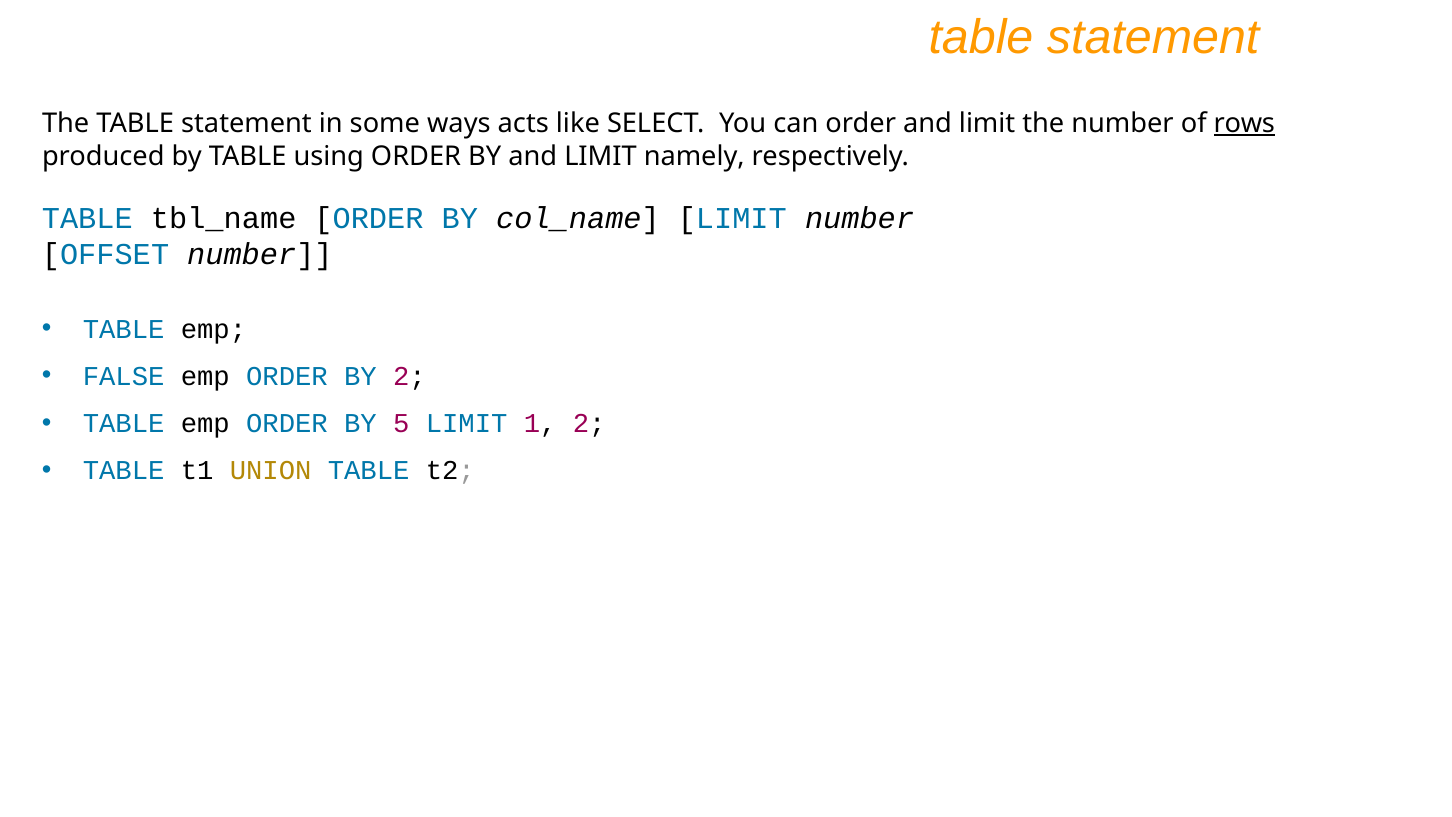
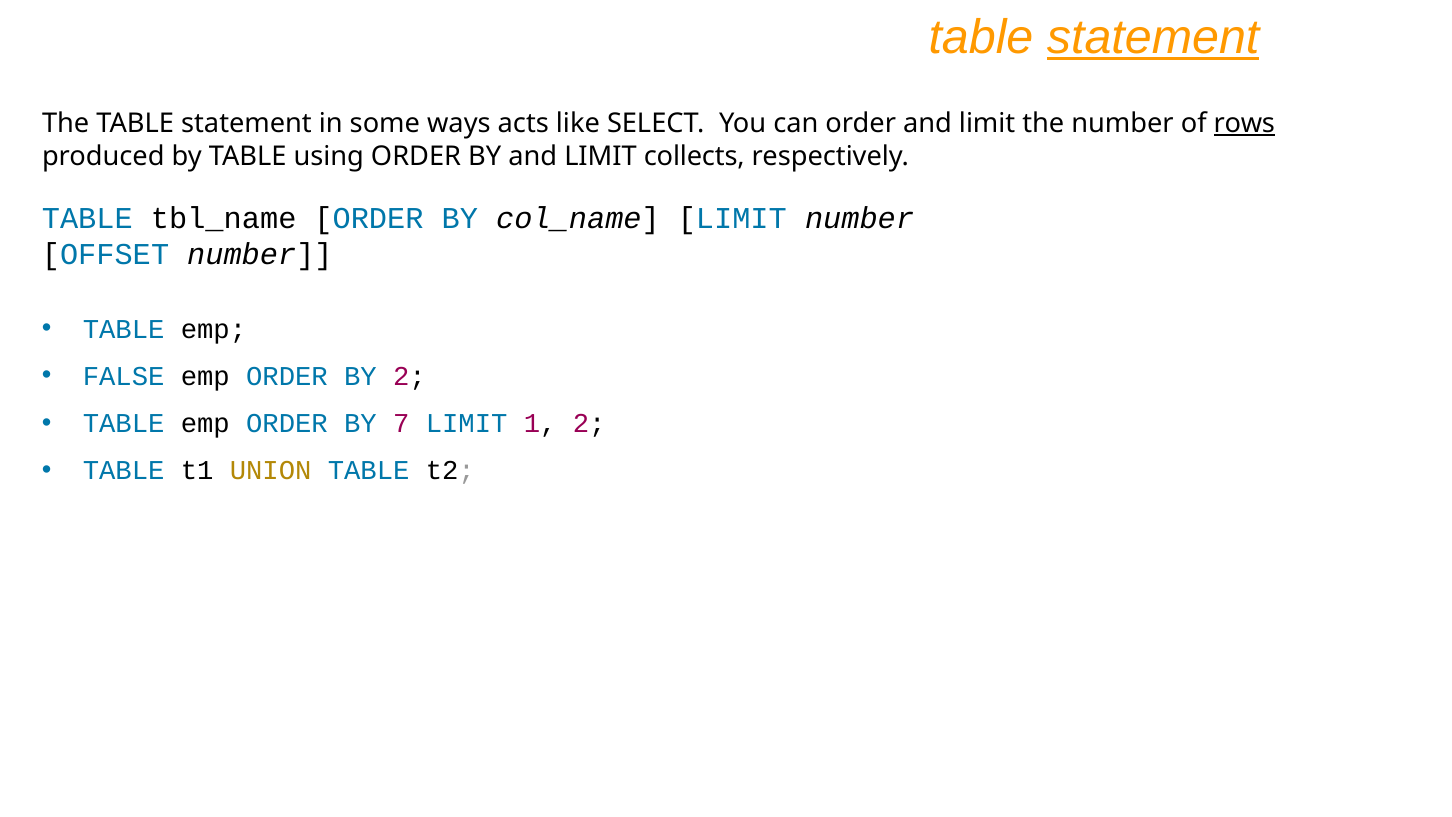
statement underline: none -> present (1153, 38)
namely: namely -> collects (694, 156)
5: 5 -> 7 (401, 423)
